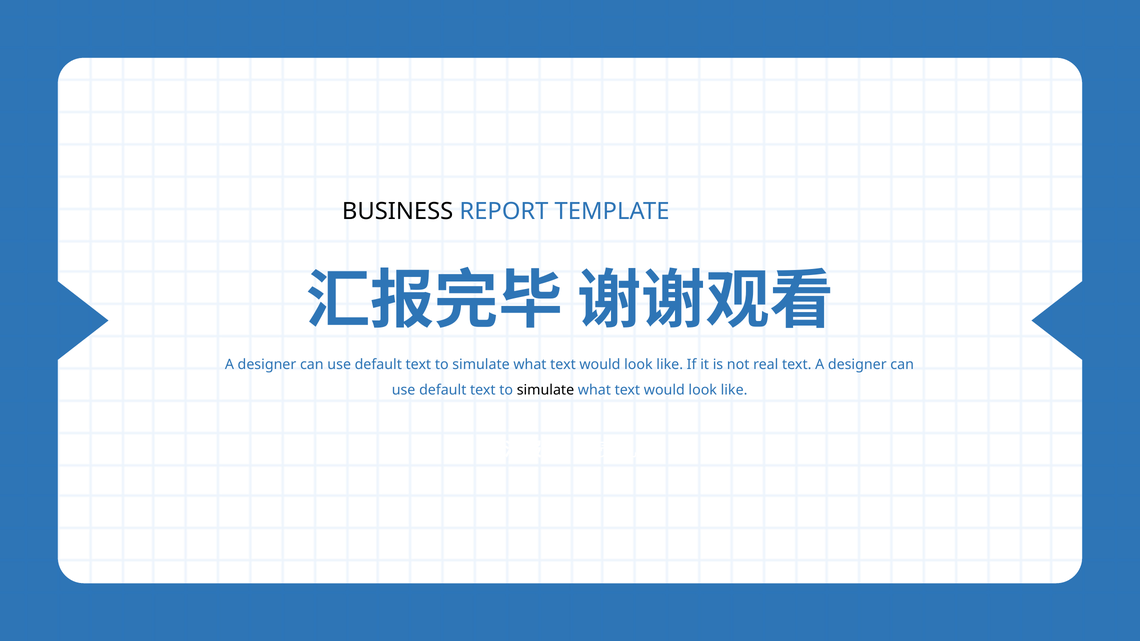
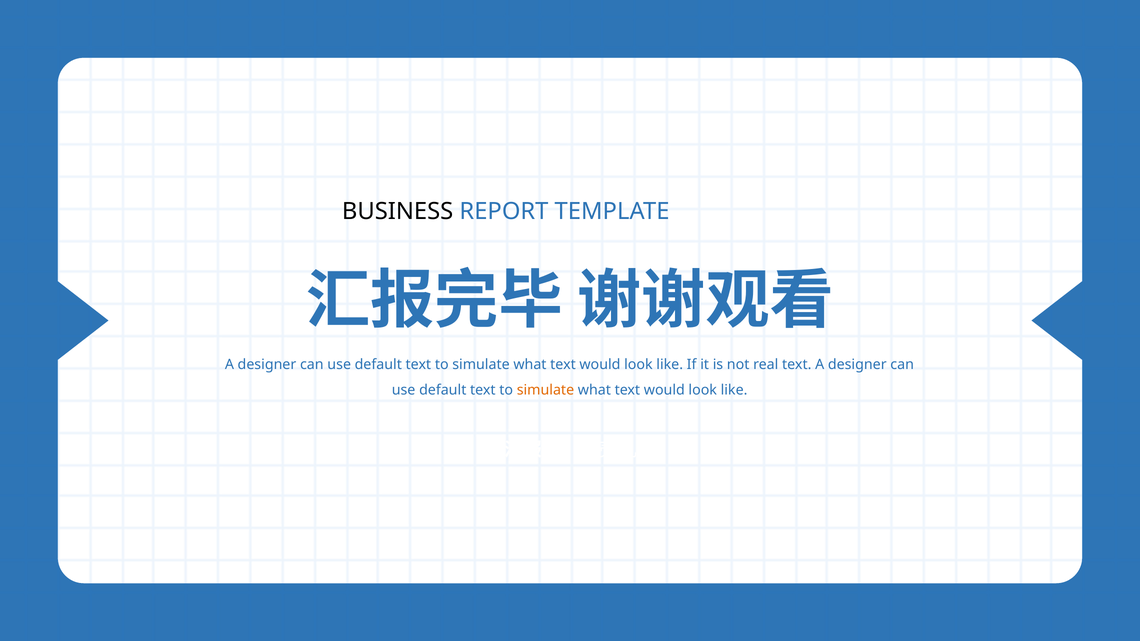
simulate colour: black -> orange (545, 390)
